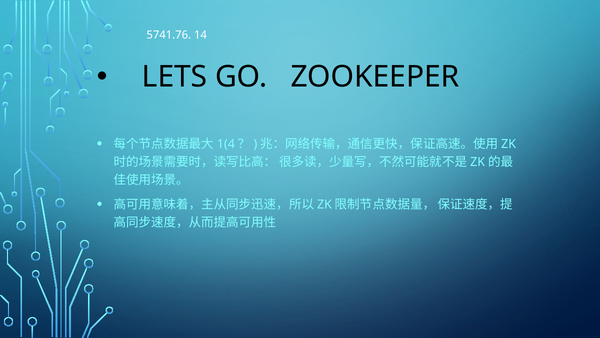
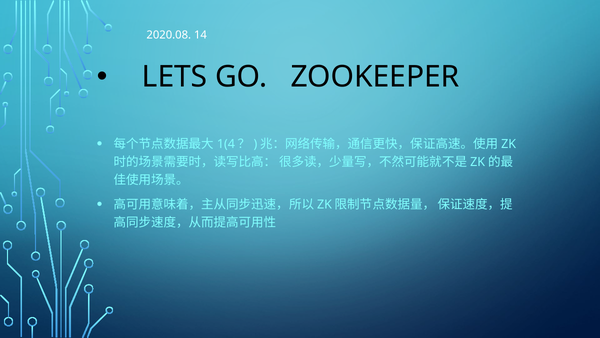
5741.76: 5741.76 -> 2020.08 (169, 35)
